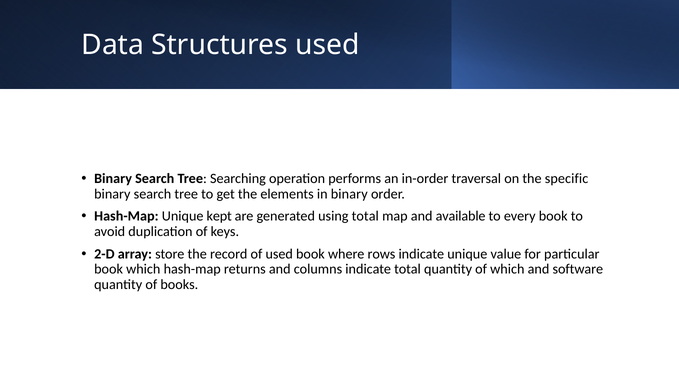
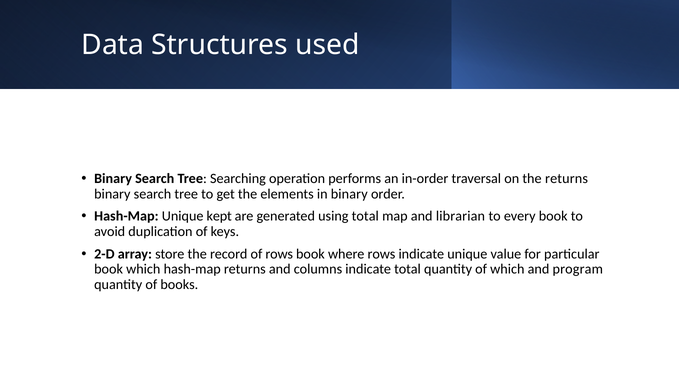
the specific: specific -> returns (567, 179)
available: available -> librarian (460, 216)
of used: used -> rows (279, 254)
software: software -> program (578, 269)
